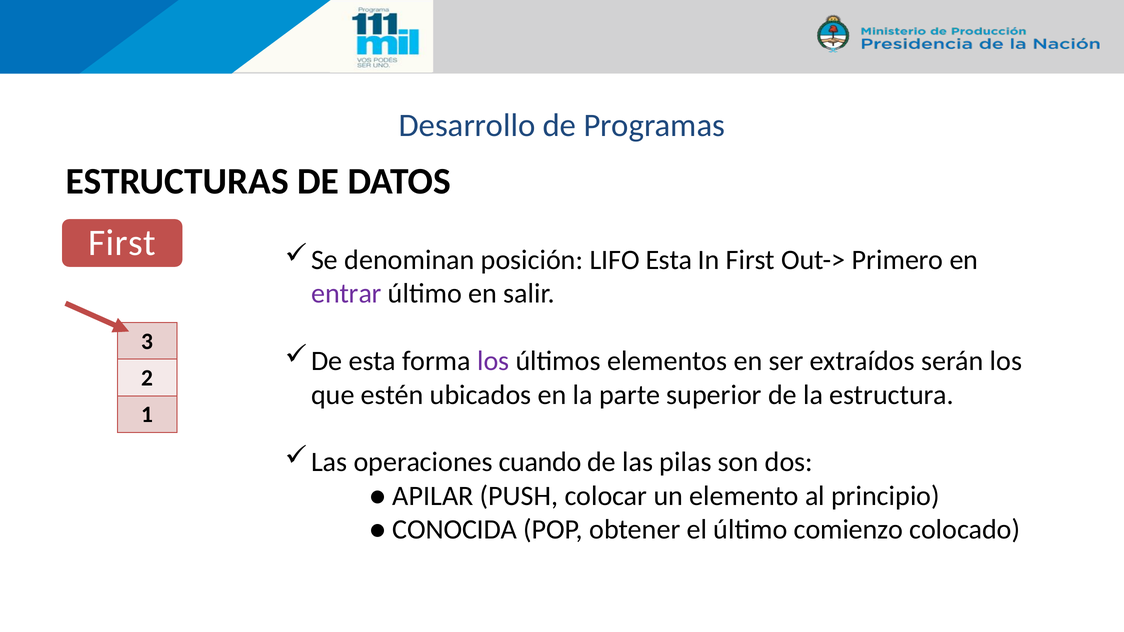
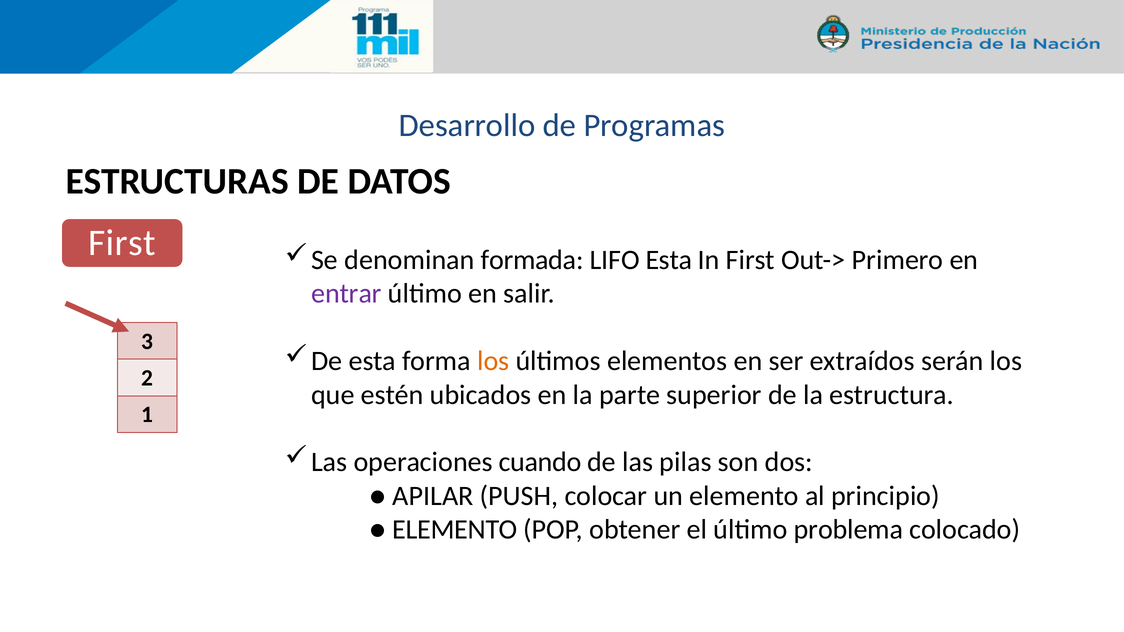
posición: posición -> formada (532, 260)
los colour: purple -> orange (493, 361)
CONOCIDA: CONOCIDA -> ELEMENTO (455, 530)
comienzo: comienzo -> problema (849, 530)
